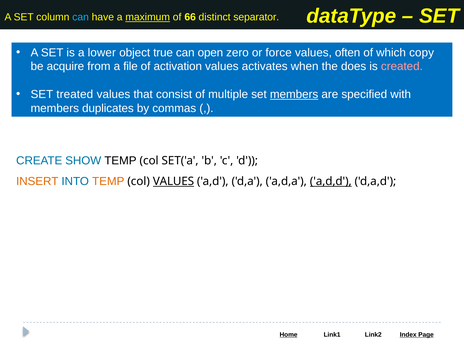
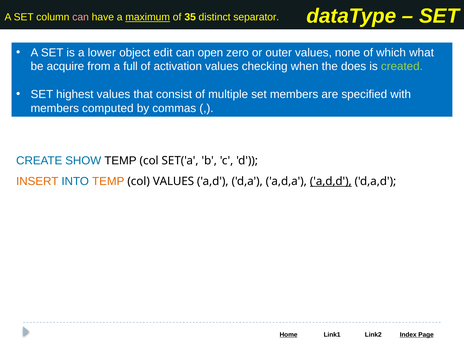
can colour: light blue -> pink (81, 17)
66: 66 -> 35 (190, 17)
true: true -> edit (163, 53)
force: force -> outer (279, 53)
often: often -> none (348, 53)
copy: copy -> what (422, 53)
file: file -> full (131, 66)
activates: activates -> checking (265, 66)
created colour: pink -> light green (402, 66)
treated: treated -> highest (75, 94)
members underline: present -> none (294, 94)
duplicates: duplicates -> computed (108, 108)
VALUES underline: present -> none (173, 181)
